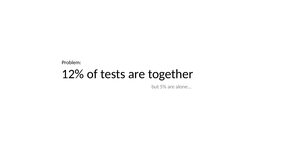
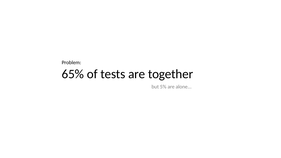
12%: 12% -> 65% (73, 74)
